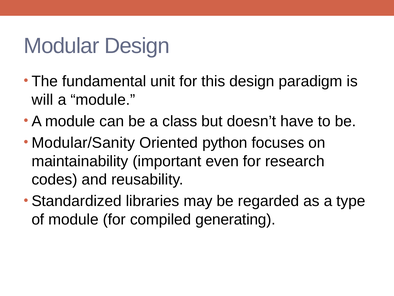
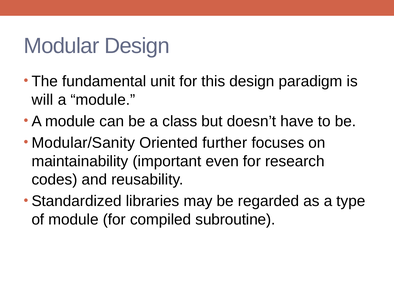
python: python -> further (225, 143)
generating: generating -> subroutine (235, 219)
